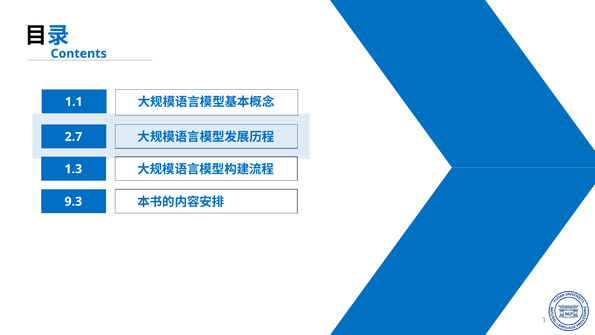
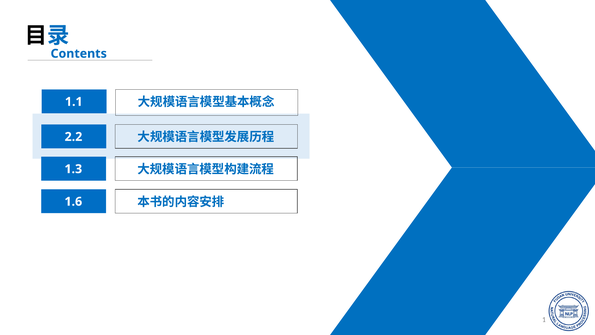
2.7: 2.7 -> 2.2 (73, 137)
9.3: 9.3 -> 1.6 (73, 201)
